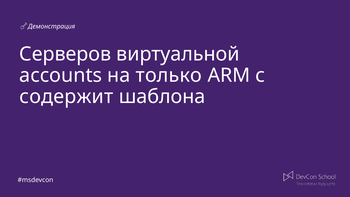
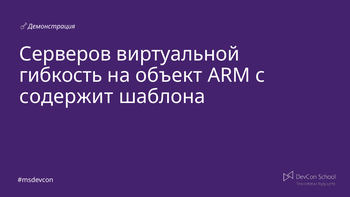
accounts: accounts -> гибкость (61, 75)
только: только -> объект (169, 75)
